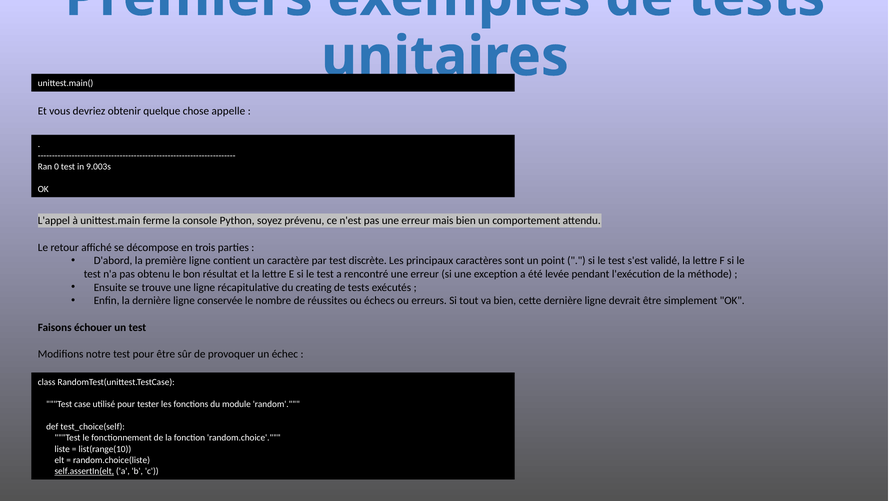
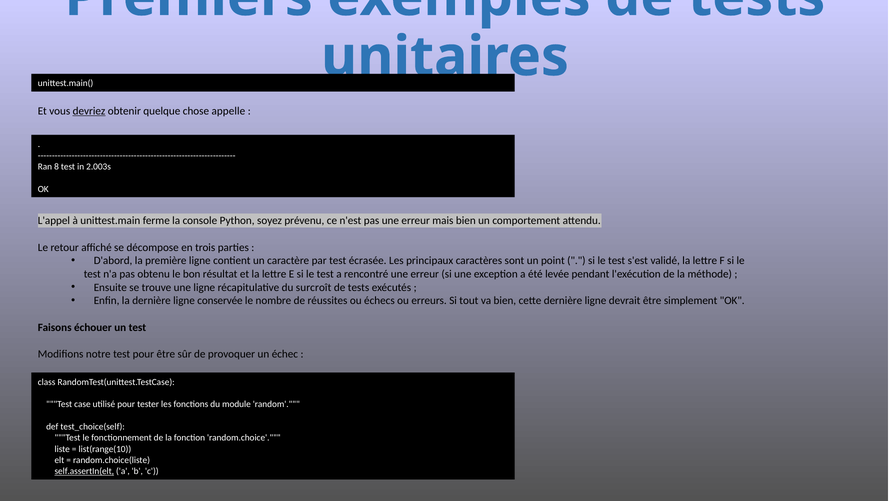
devriez underline: none -> present (89, 111)
0: 0 -> 8 (57, 167)
9.003s: 9.003s -> 2.003s (99, 167)
discrète: discrète -> écrasée (368, 260)
creating: creating -> surcroît (314, 287)
